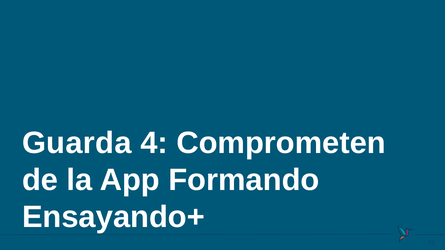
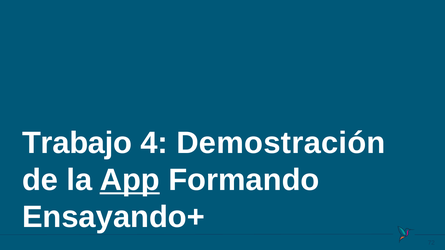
Guarda: Guarda -> Trabajo (77, 143)
Comprometen: Comprometen -> Demostración (281, 143)
App underline: none -> present (130, 180)
